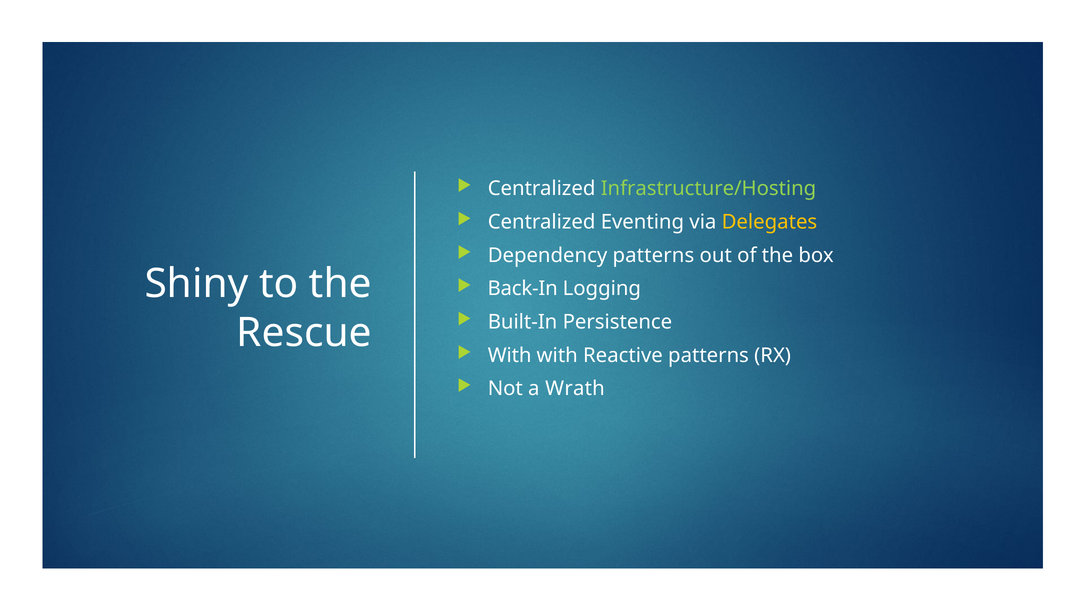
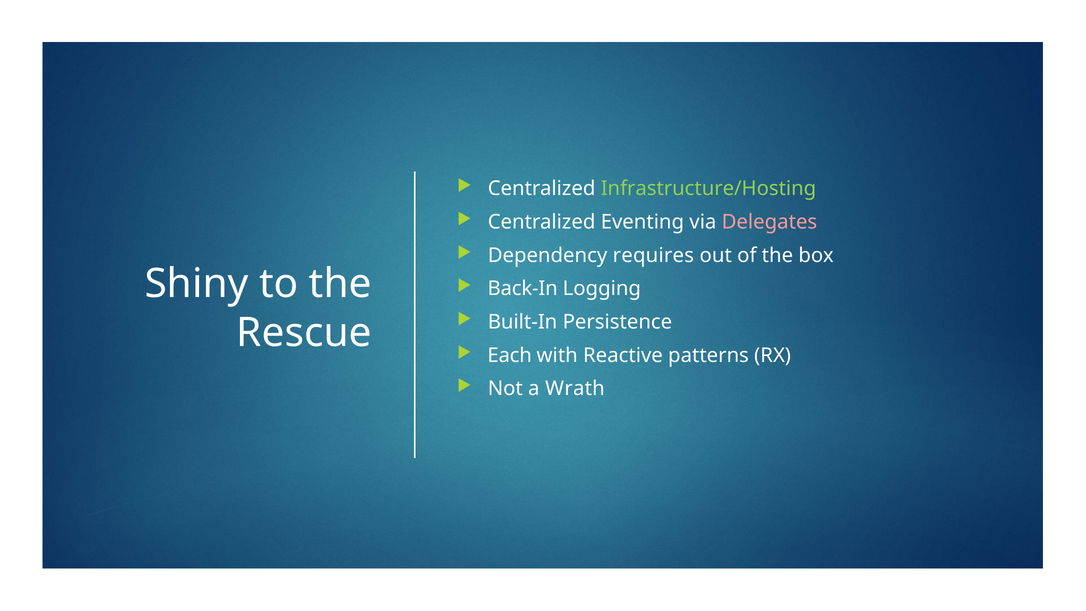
Delegates colour: yellow -> pink (769, 222)
Dependency patterns: patterns -> requires (653, 255)
With: With -> Each (510, 355)
